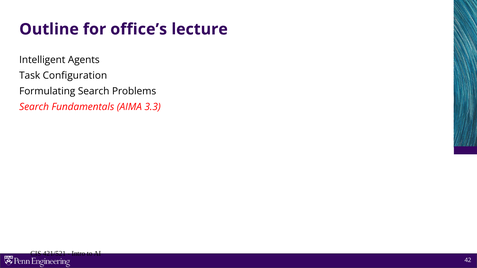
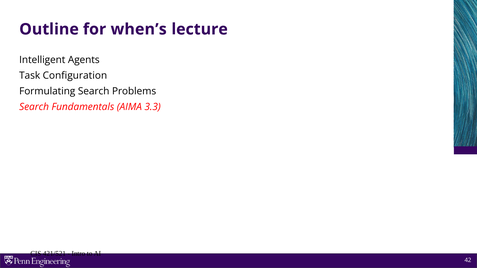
office’s: office’s -> when’s (139, 29)
